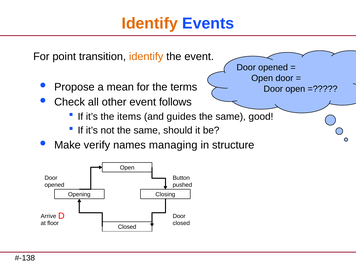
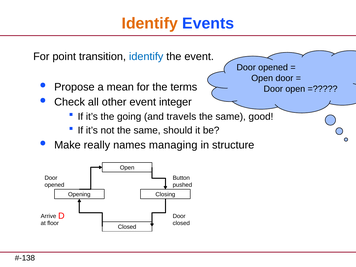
identify colour: orange -> blue (146, 56)
follows: follows -> integer (175, 102)
items: items -> going (129, 117)
guides: guides -> travels (181, 117)
verify: verify -> really (97, 145)
